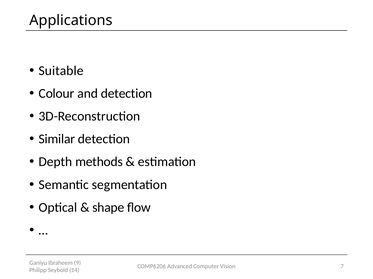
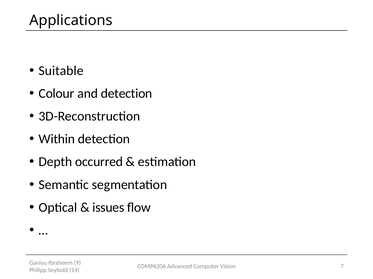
Similar: Similar -> Within (57, 139)
methods: methods -> occurred (99, 162)
shape: shape -> issues (108, 208)
